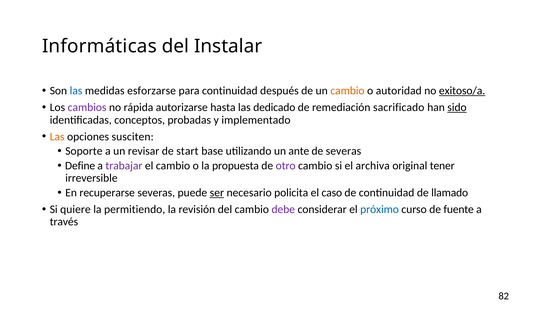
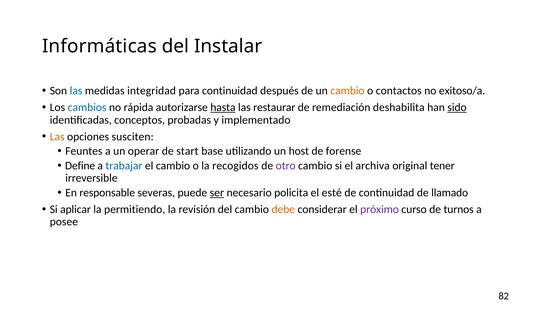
esforzarse: esforzarse -> integridad (152, 91)
autoridad: autoridad -> contactos (399, 91)
exitoso/a underline: present -> none (462, 91)
cambios colour: purple -> blue (87, 107)
hasta underline: none -> present (223, 107)
dedicado: dedicado -> restaurar (274, 107)
sacrificado: sacrificado -> deshabilita (399, 107)
Soporte: Soporte -> Feuntes (84, 151)
revisar: revisar -> operar (144, 151)
ante: ante -> host (299, 151)
de severas: severas -> forense (344, 151)
trabajar colour: purple -> blue (124, 166)
propuesta: propuesta -> recogidos (235, 166)
recuperarse: recuperarse -> responsable (107, 193)
caso: caso -> esté (332, 193)
quiere: quiere -> aplicar (76, 209)
debe colour: purple -> orange (283, 209)
próximo colour: blue -> purple (380, 209)
fuente: fuente -> turnos (459, 209)
través: través -> posee (64, 222)
